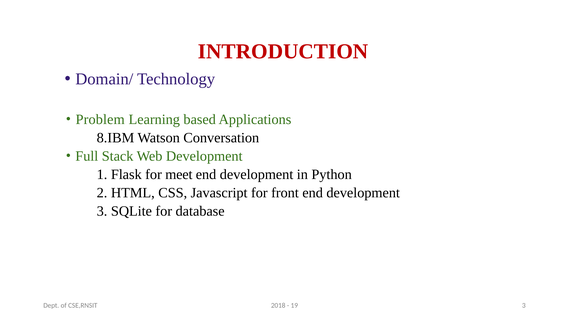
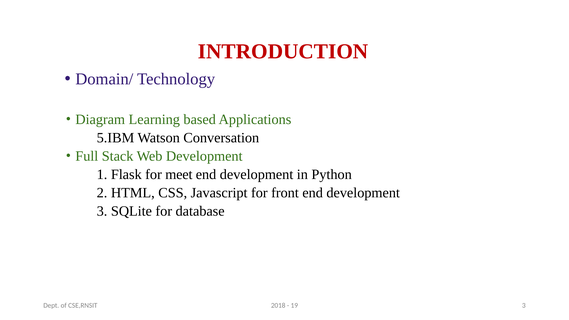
Problem: Problem -> Diagram (100, 119)
8.IBM: 8.IBM -> 5.IBM (115, 138)
